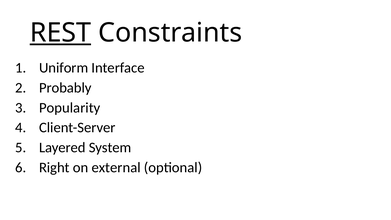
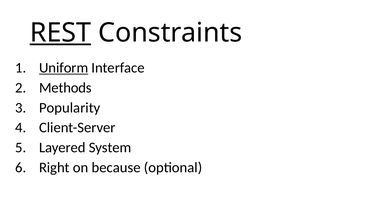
Uniform underline: none -> present (64, 68)
Probably: Probably -> Methods (65, 88)
external: external -> because (116, 167)
